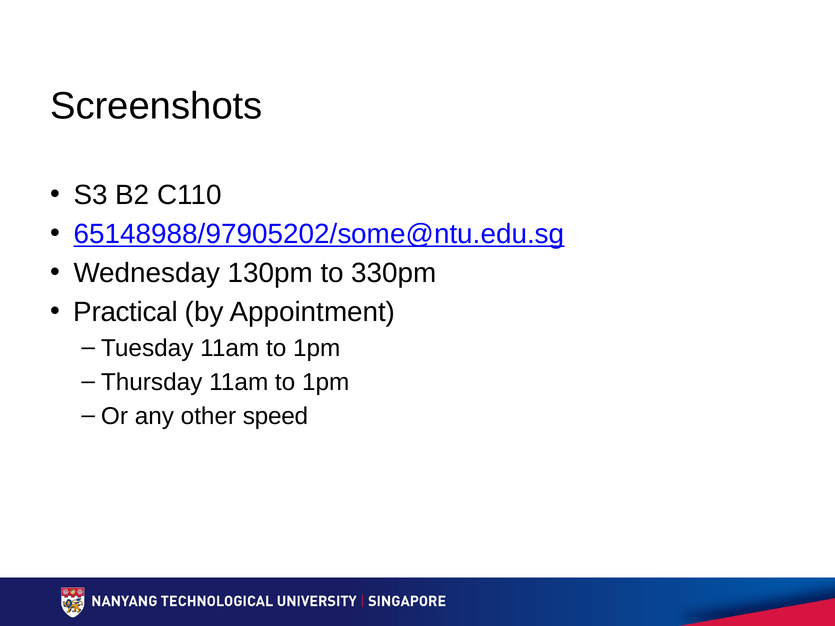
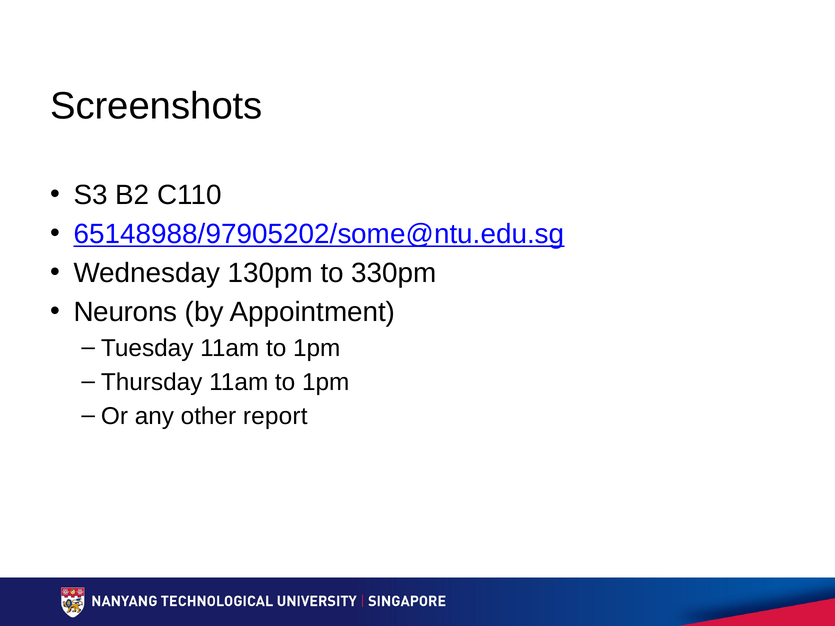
Practical: Practical -> Neurons (125, 312)
speed: speed -> report (275, 416)
